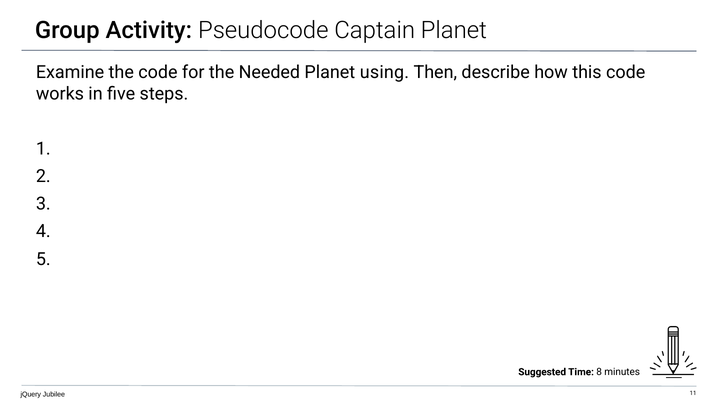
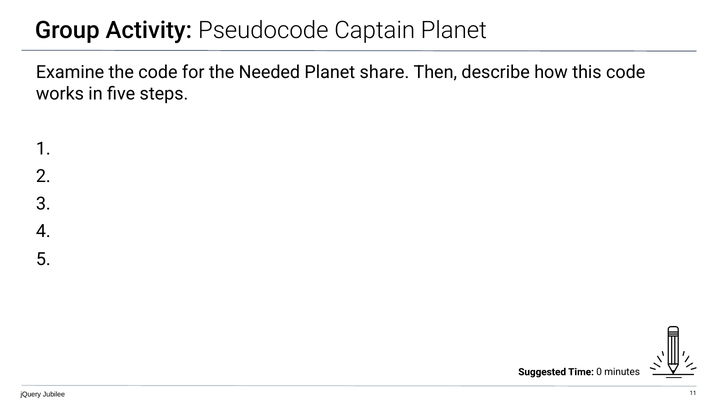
using: using -> share (384, 72)
8: 8 -> 0 (599, 372)
